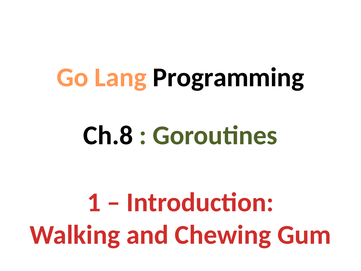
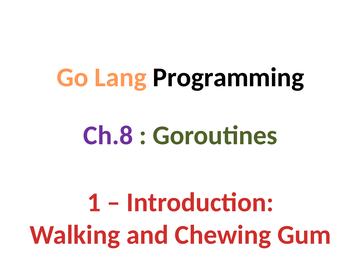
Ch.8 colour: black -> purple (108, 135)
